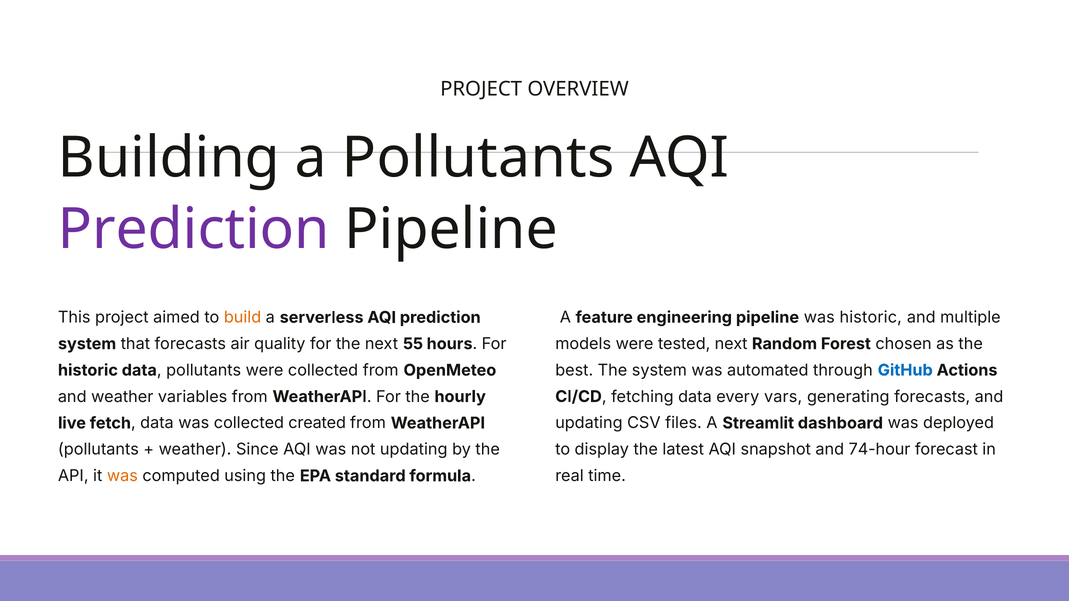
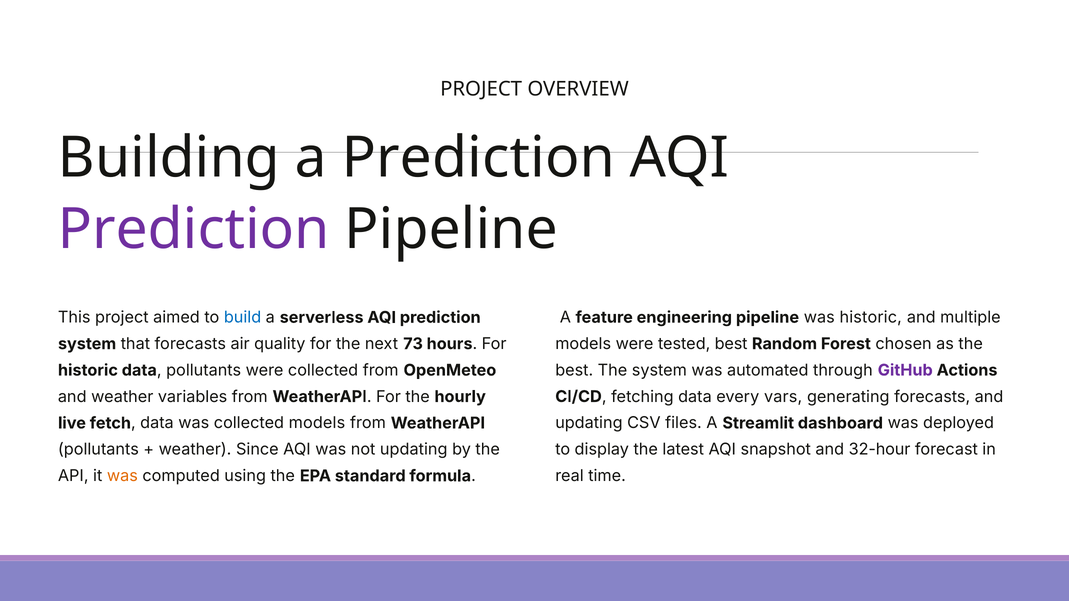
a Pollutants: Pollutants -> Prediction (478, 158)
build colour: orange -> blue (243, 318)
55: 55 -> 73 (413, 344)
tested next: next -> best (731, 344)
GitHub colour: blue -> purple (905, 370)
collected created: created -> models (317, 423)
74-hour: 74-hour -> 32-hour (880, 450)
